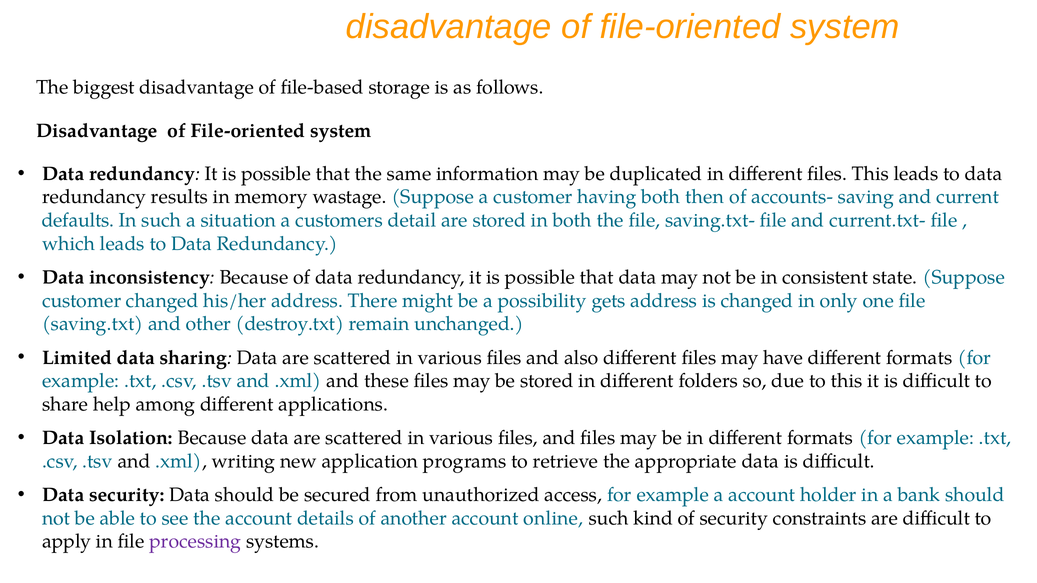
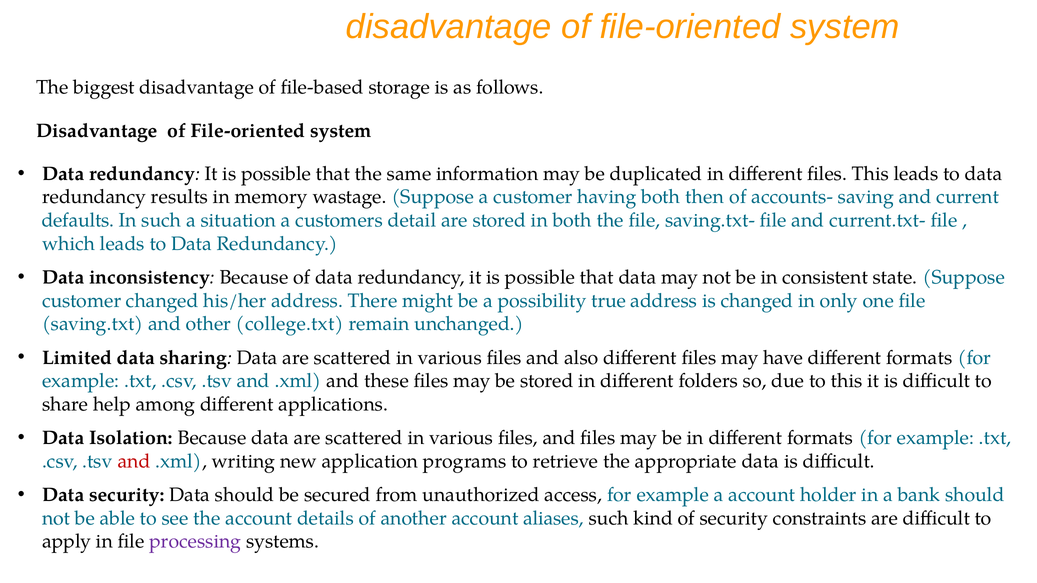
gets: gets -> true (609, 301)
destroy.txt: destroy.txt -> college.txt (290, 324)
and colour: black -> red (134, 461)
online: online -> aliases (554, 518)
